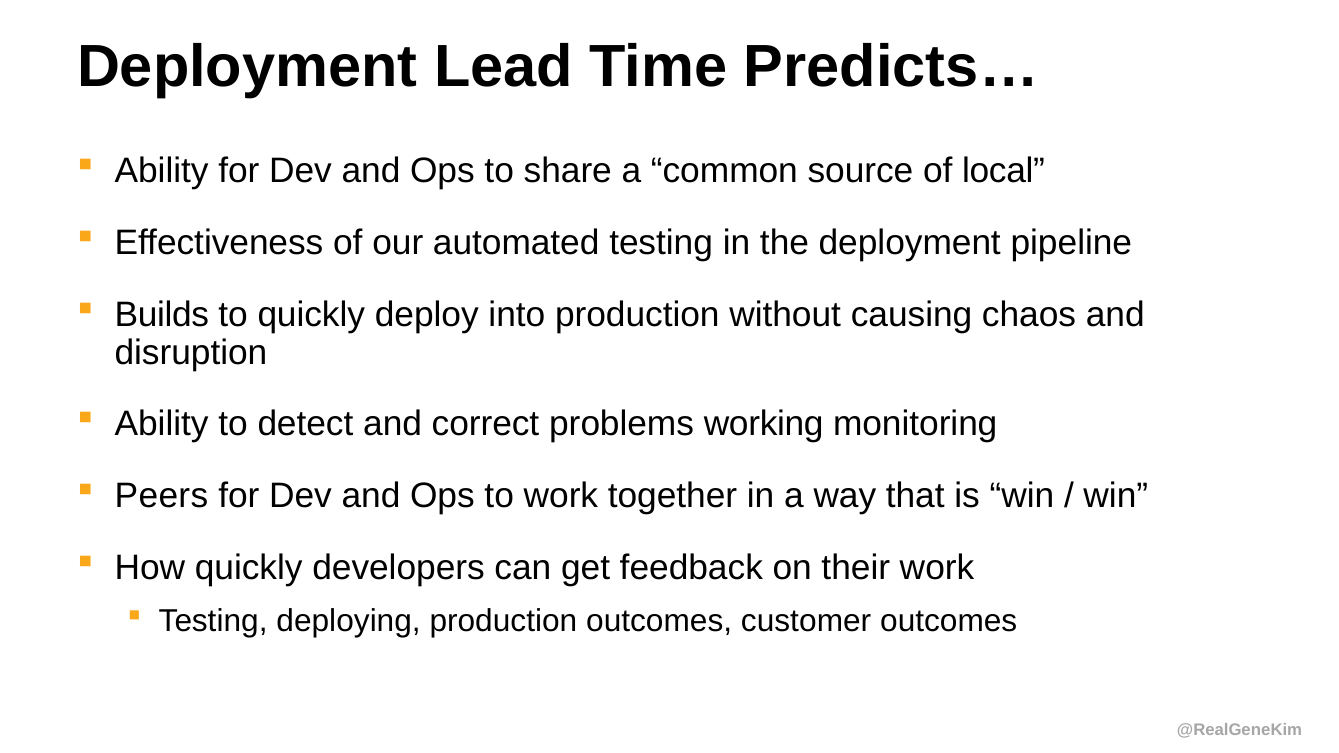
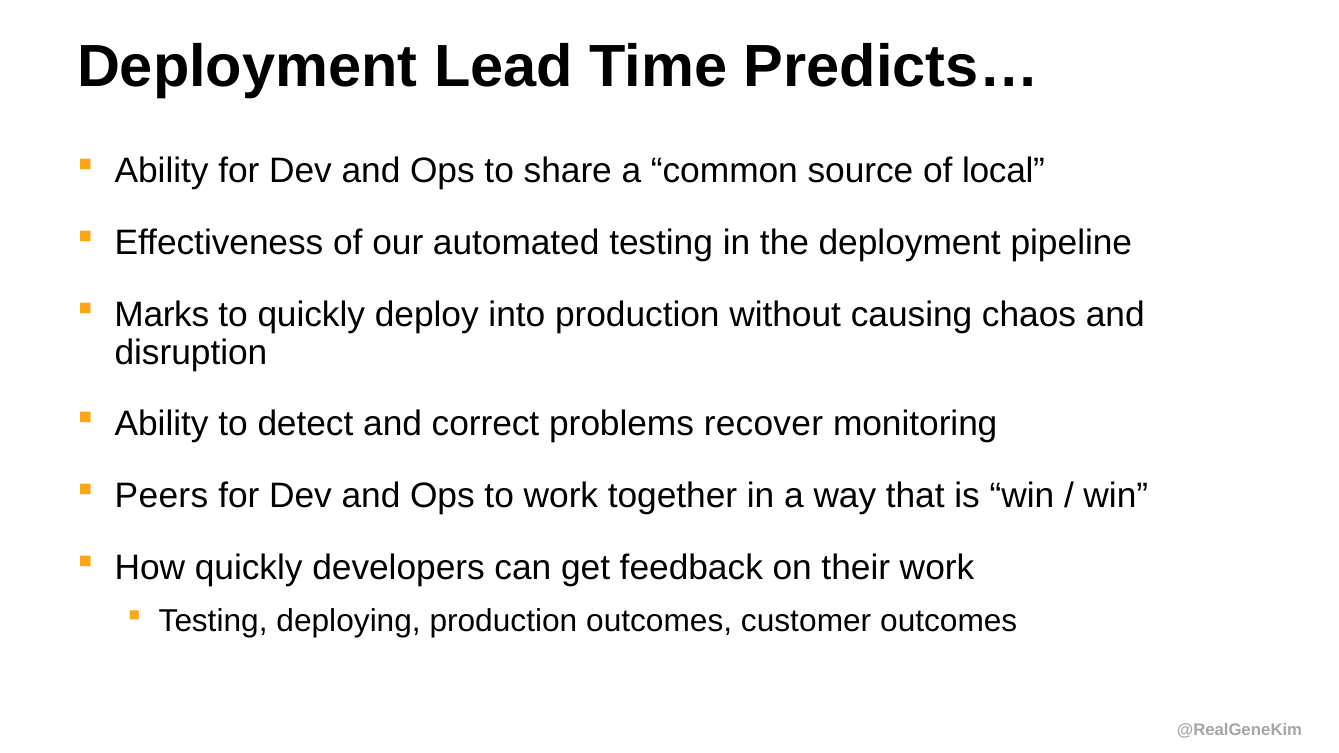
Builds: Builds -> Marks (162, 315)
working: working -> recover (763, 424)
